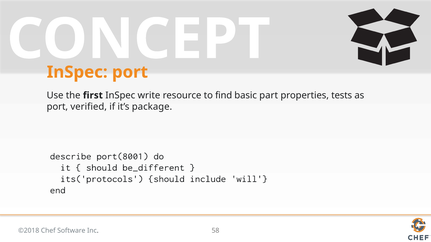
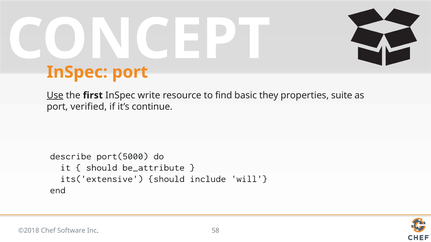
Use underline: none -> present (55, 95)
part: part -> they (269, 95)
tests: tests -> suite (342, 95)
package: package -> continue (152, 107)
port(8001: port(8001 -> port(5000 (122, 157)
be_different: be_different -> be_attribute (154, 168)
its('protocols: its('protocols -> its('extensive (102, 179)
